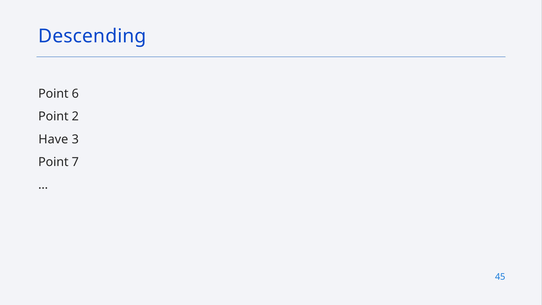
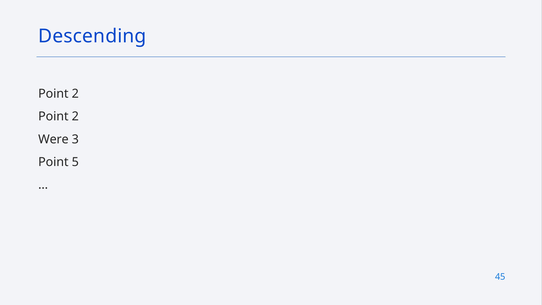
6: 6 -> 2 (75, 94)
Have: Have -> Were (53, 139)
7: 7 -> 5 (75, 162)
